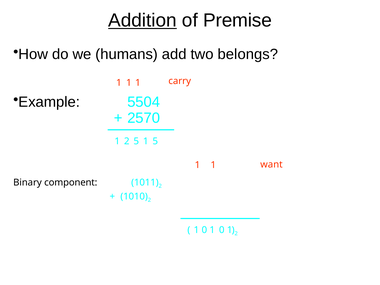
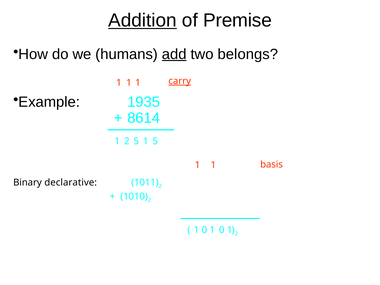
add underline: none -> present (174, 54)
carry underline: none -> present (180, 81)
5504: 5504 -> 1935 (144, 102)
2570: 2570 -> 8614 (144, 118)
want: want -> basis (272, 164)
component: component -> declarative (71, 182)
